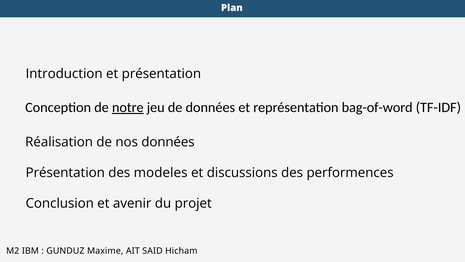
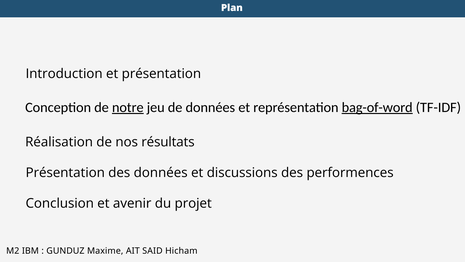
bag-of-word underline: none -> present (377, 107)
nos données: données -> résultats (168, 142)
des modeles: modeles -> données (161, 172)
